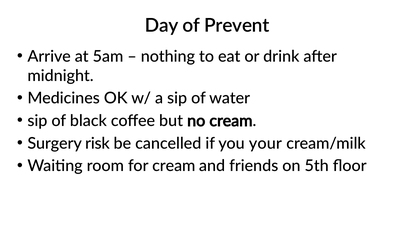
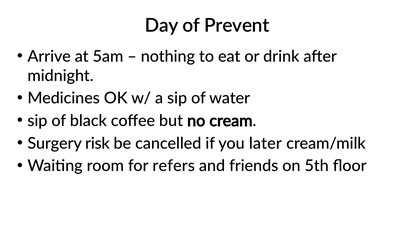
your: your -> later (265, 144)
for cream: cream -> refers (174, 166)
